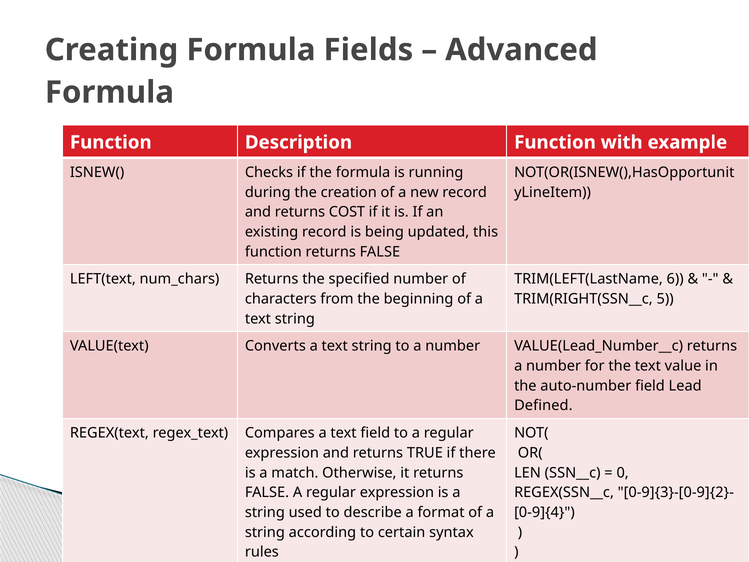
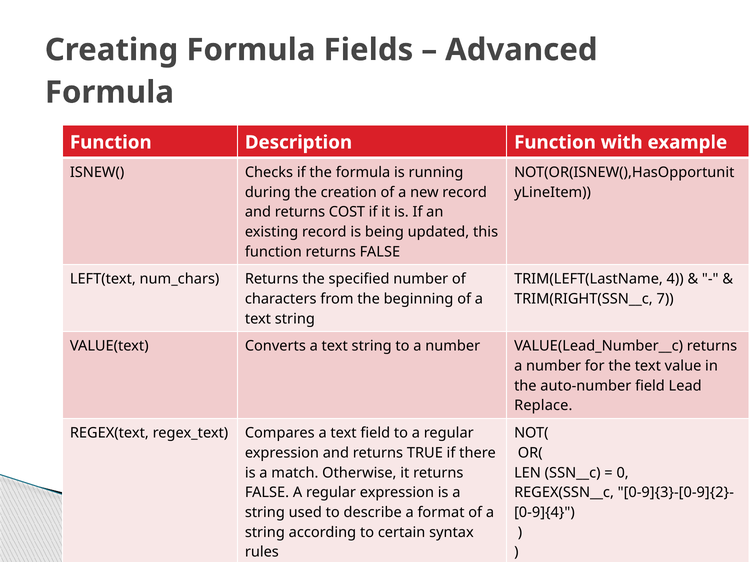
6: 6 -> 4 (675, 279)
5: 5 -> 7 (665, 299)
Defined: Defined -> Replace (543, 405)
